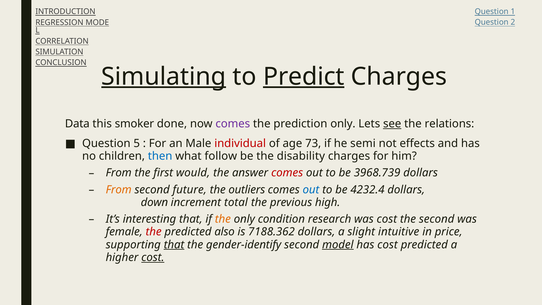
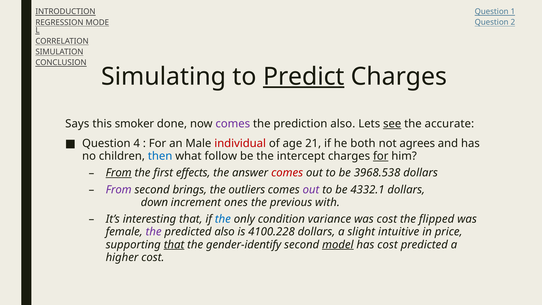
Simulating underline: present -> none (164, 76)
Data: Data -> Says (77, 124)
prediction only: only -> also (343, 124)
relations: relations -> accurate (449, 124)
5: 5 -> 4 (137, 143)
73: 73 -> 21 (313, 143)
semi: semi -> both (363, 143)
effects: effects -> agrees (417, 143)
disability: disability -> intercept (301, 156)
for underline: none -> present (381, 156)
From underline: none -> present (119, 173)
would: would -> effects (193, 173)
3968.739: 3968.739 -> 3968.538 (377, 173)
From colour: orange -> purple (119, 190)
future: future -> brings (190, 190)
out colour: blue -> purple (311, 190)
4232.4: 4232.4 -> 4332.1 (367, 190)
total: total -> ones (236, 202)
high: high -> with (328, 202)
the colour: orange -> blue (223, 219)
research: research -> variance (330, 219)
the second: second -> flipped (437, 219)
the colour: red -> purple (154, 232)
7188.362: 7188.362 -> 4100.228 (271, 232)
cost underline: present -> none (153, 257)
